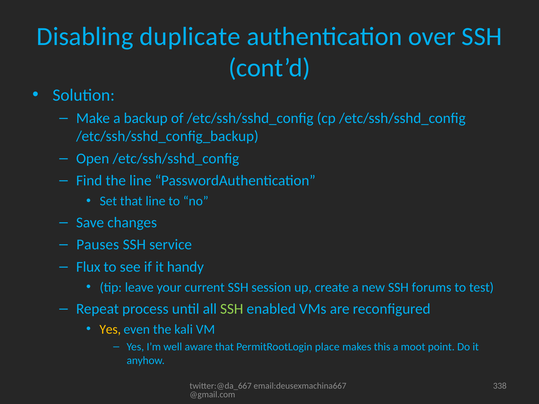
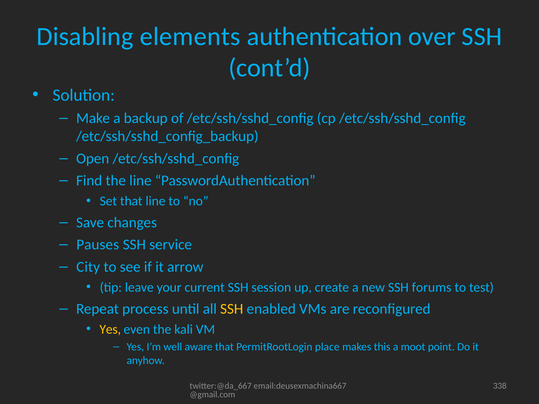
duplicate: duplicate -> elements (190, 36)
Flux: Flux -> City (88, 267)
handy: handy -> arrow (185, 267)
SSH colour: light green -> yellow (232, 309)
